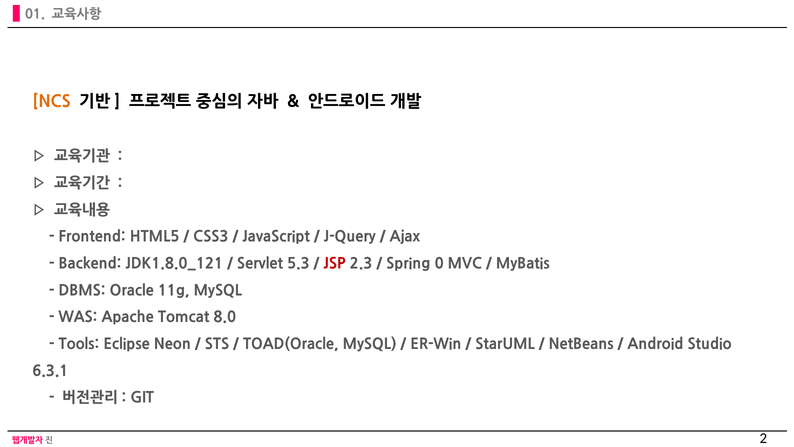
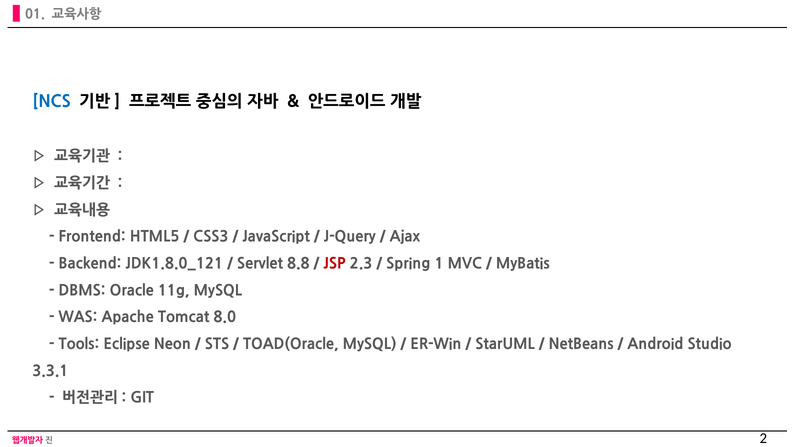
NCS colour: orange -> blue (52, 102)
5.3: 5.3 -> 8.8 (298, 264)
0: 0 -> 1 (439, 264)
6.3.1: 6.3.1 -> 3.3.1 (50, 371)
